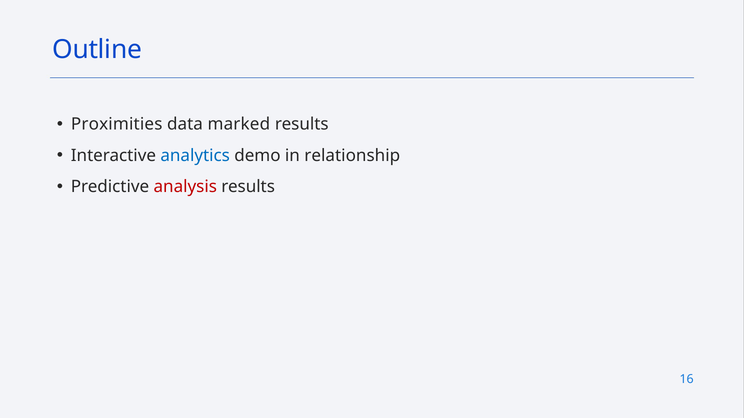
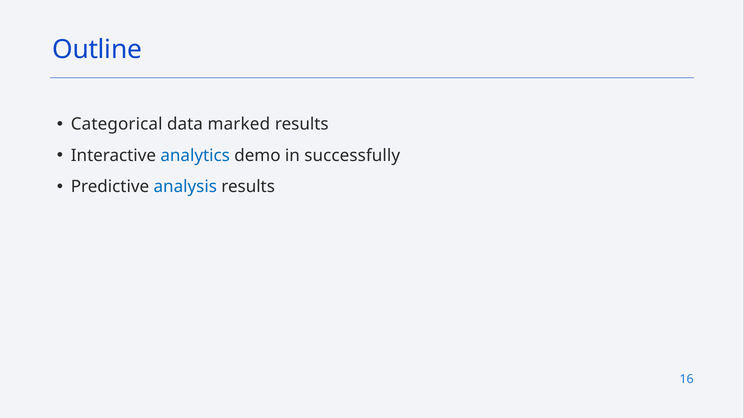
Proximities: Proximities -> Categorical (117, 124)
relationship: relationship -> successfully (352, 156)
analysis colour: red -> blue (185, 187)
